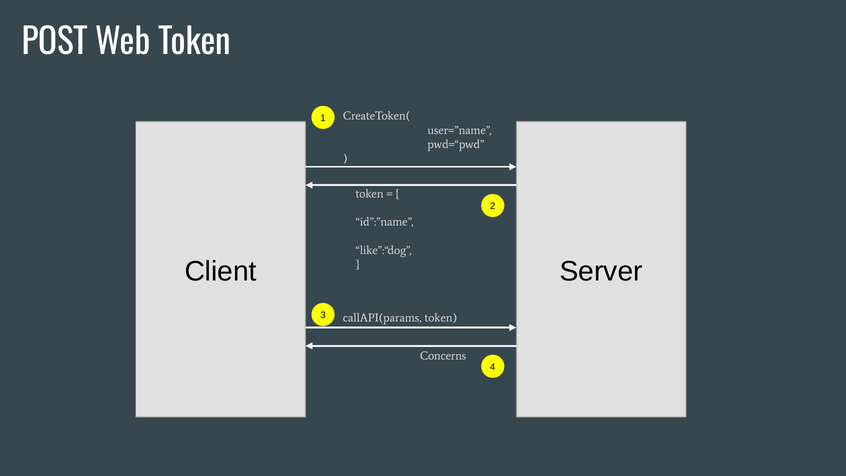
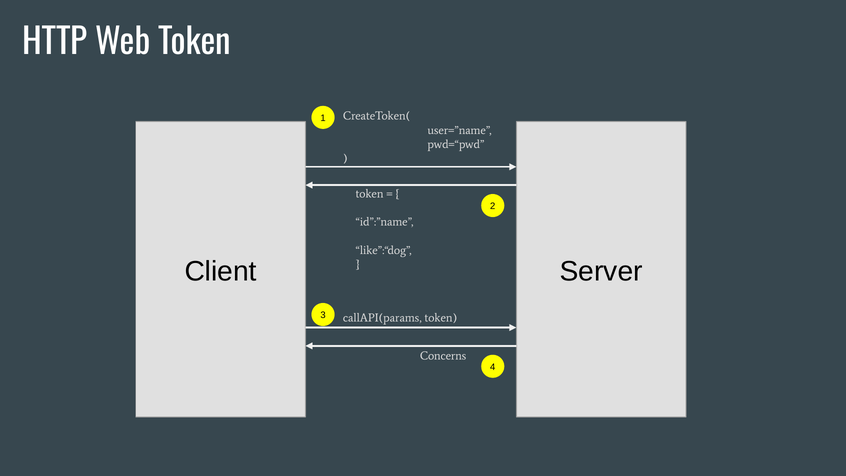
POST: POST -> HTTP (55, 43)
